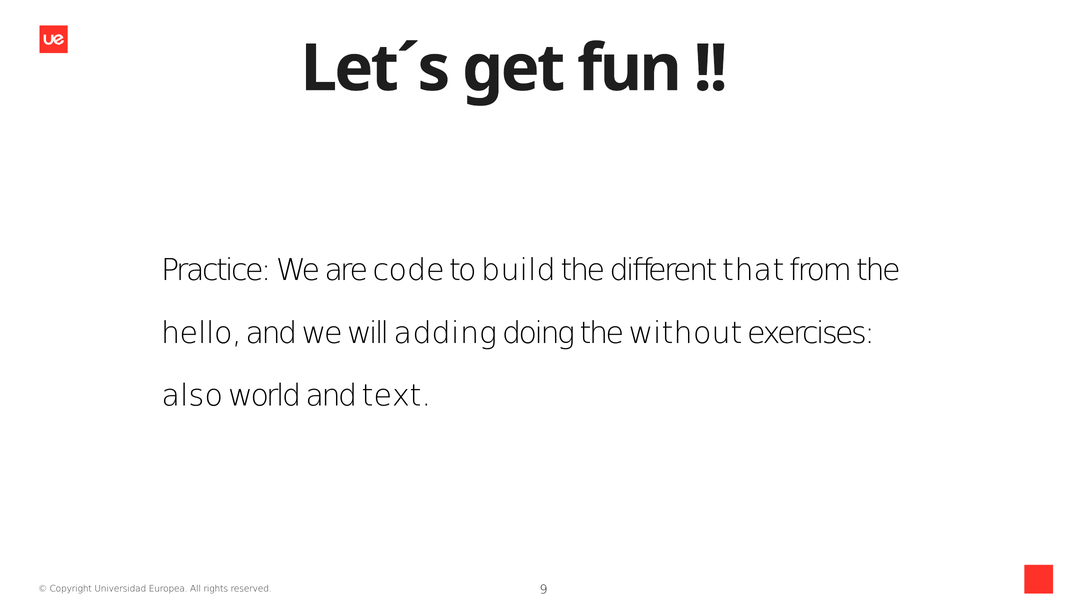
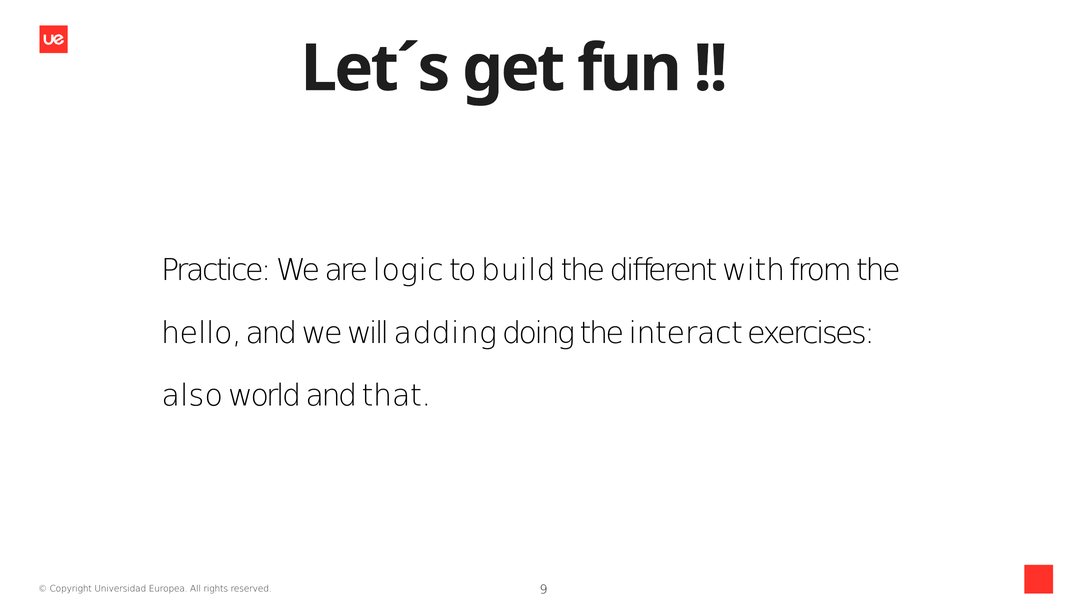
code: code -> logic (408, 271)
that: that -> with (754, 271)
without: without -> interact (686, 333)
text: text -> that (397, 396)
